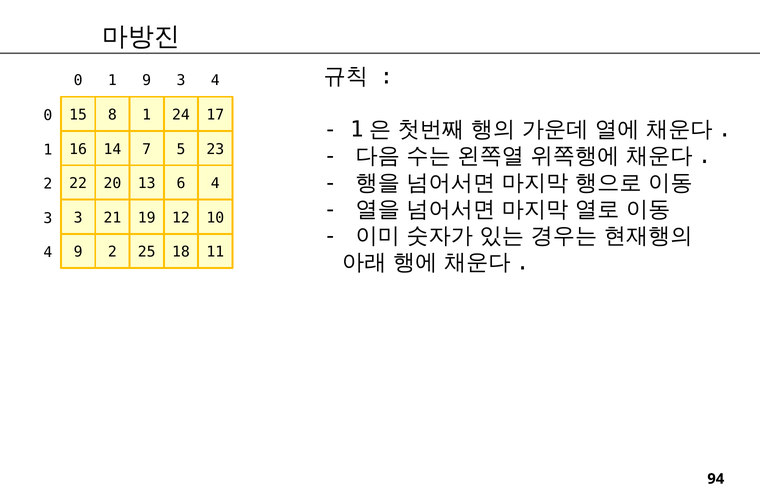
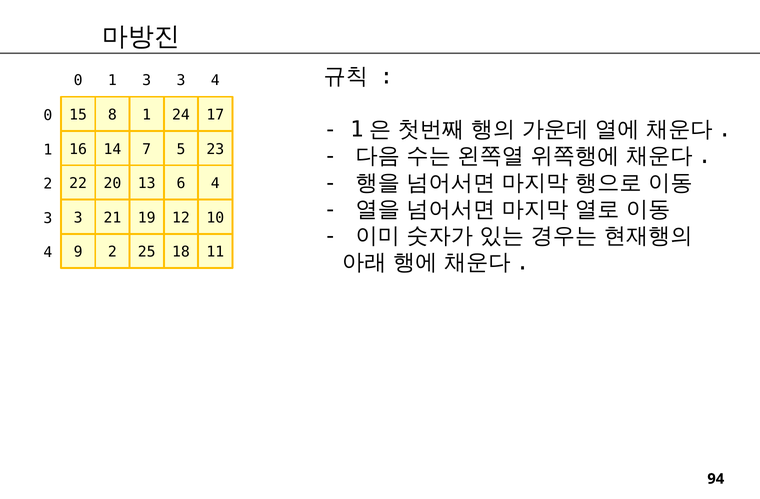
1 9: 9 -> 3 (147, 81)
